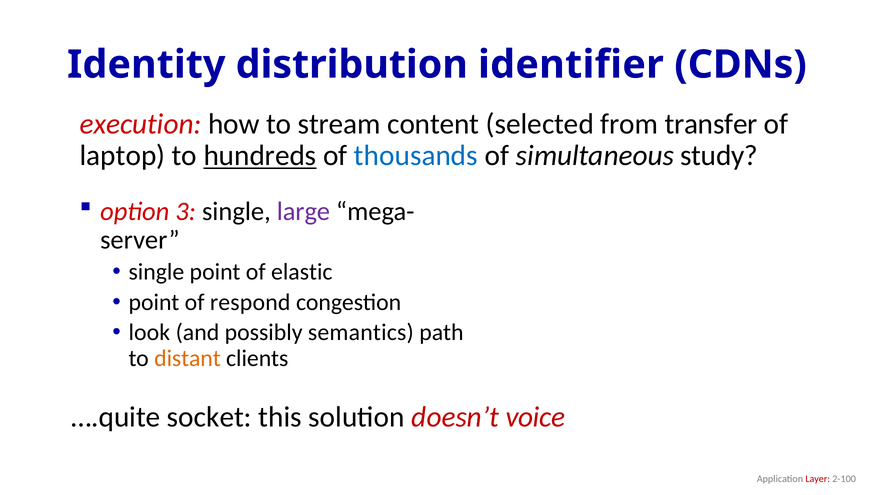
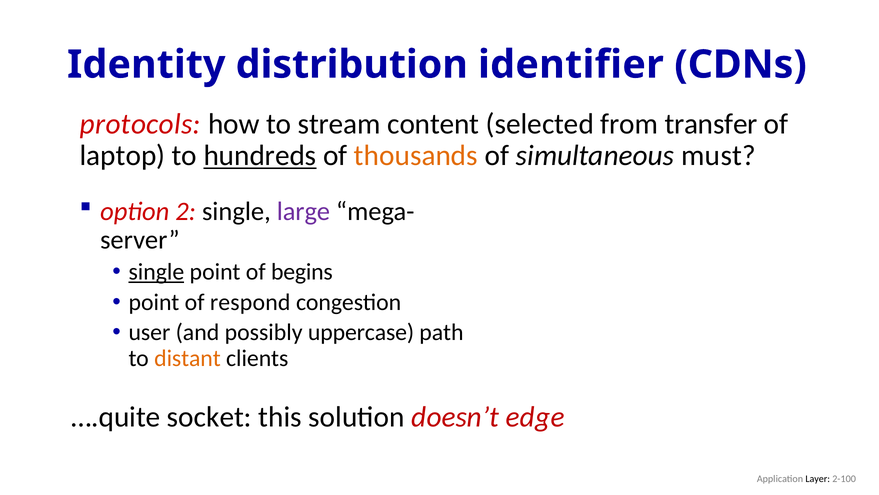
execution: execution -> protocols (140, 124)
thousands colour: blue -> orange (416, 155)
study: study -> must (719, 155)
3: 3 -> 2 (186, 211)
single underline: none -> present (156, 272)
elastic: elastic -> begins (302, 272)
look: look -> user (149, 332)
semantics: semantics -> uppercase (361, 332)
voice: voice -> edge (535, 417)
Layer colour: red -> black (818, 478)
